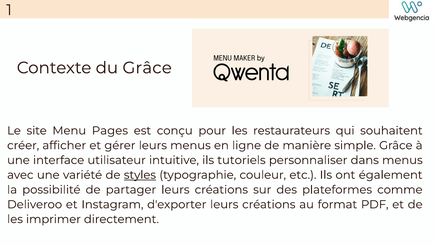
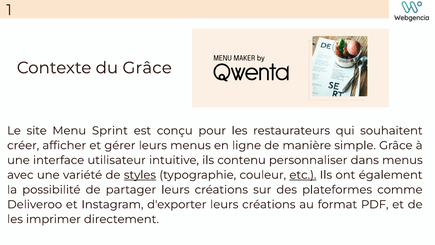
Pages: Pages -> Sprint (110, 130)
tutoriels: tutoriels -> contenu (242, 160)
etc underline: none -> present (303, 175)
